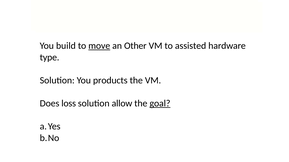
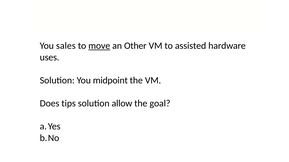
build: build -> sales (66, 46)
type: type -> uses (50, 57)
products: products -> midpoint (110, 81)
loss: loss -> tips (69, 104)
goal underline: present -> none (160, 104)
